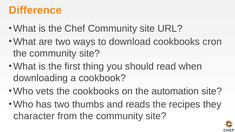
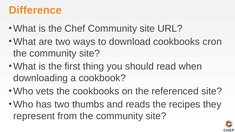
automation: automation -> referenced (175, 91)
character: character -> represent (34, 116)
